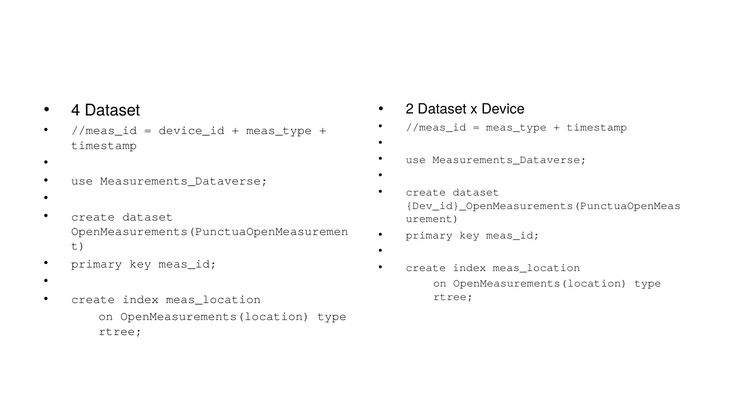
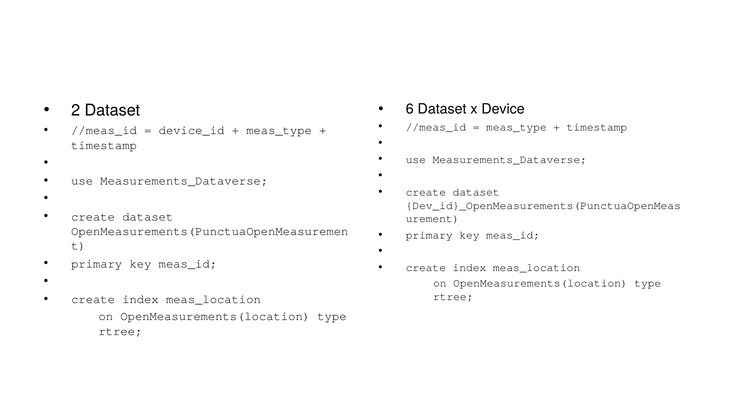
2: 2 -> 6 (410, 109)
4: 4 -> 2 (76, 110)
